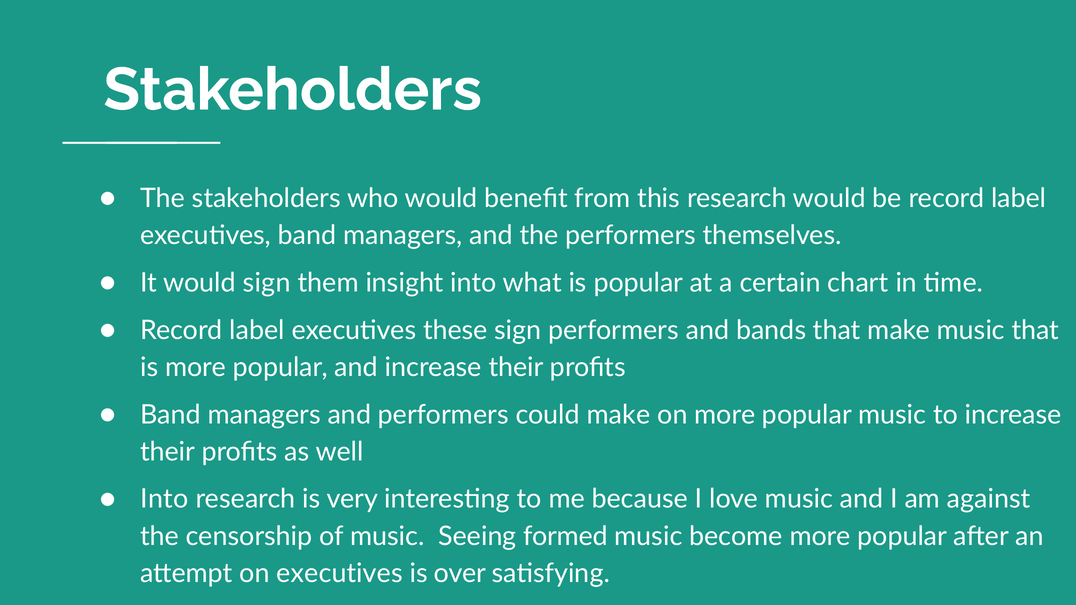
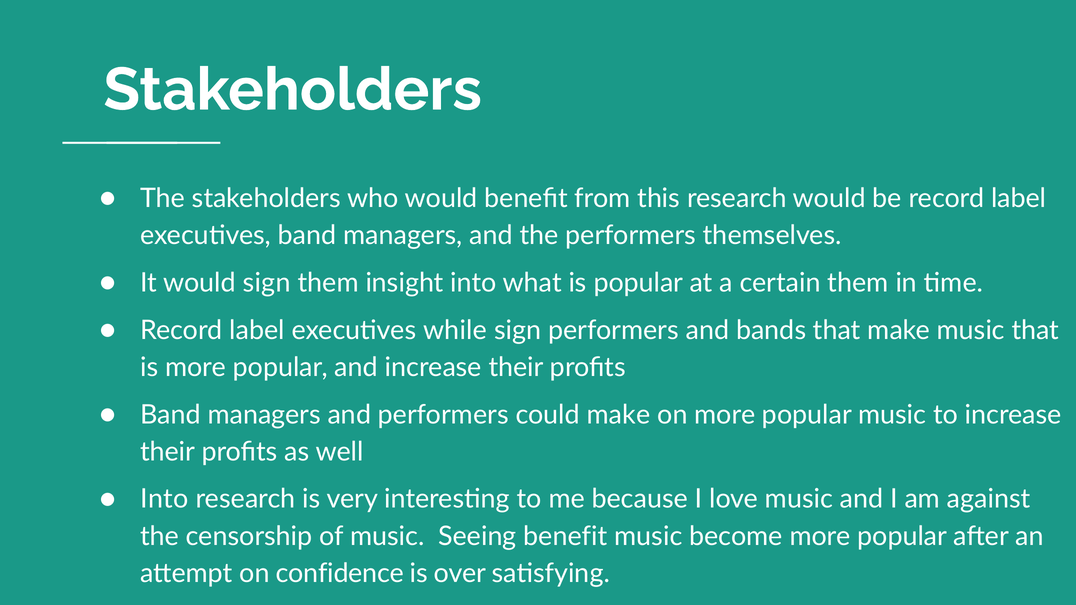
certain chart: chart -> them (858, 283)
these: these -> while (455, 330)
Seeing formed: formed -> benefit (565, 536)
on executives: executives -> confidence (340, 574)
